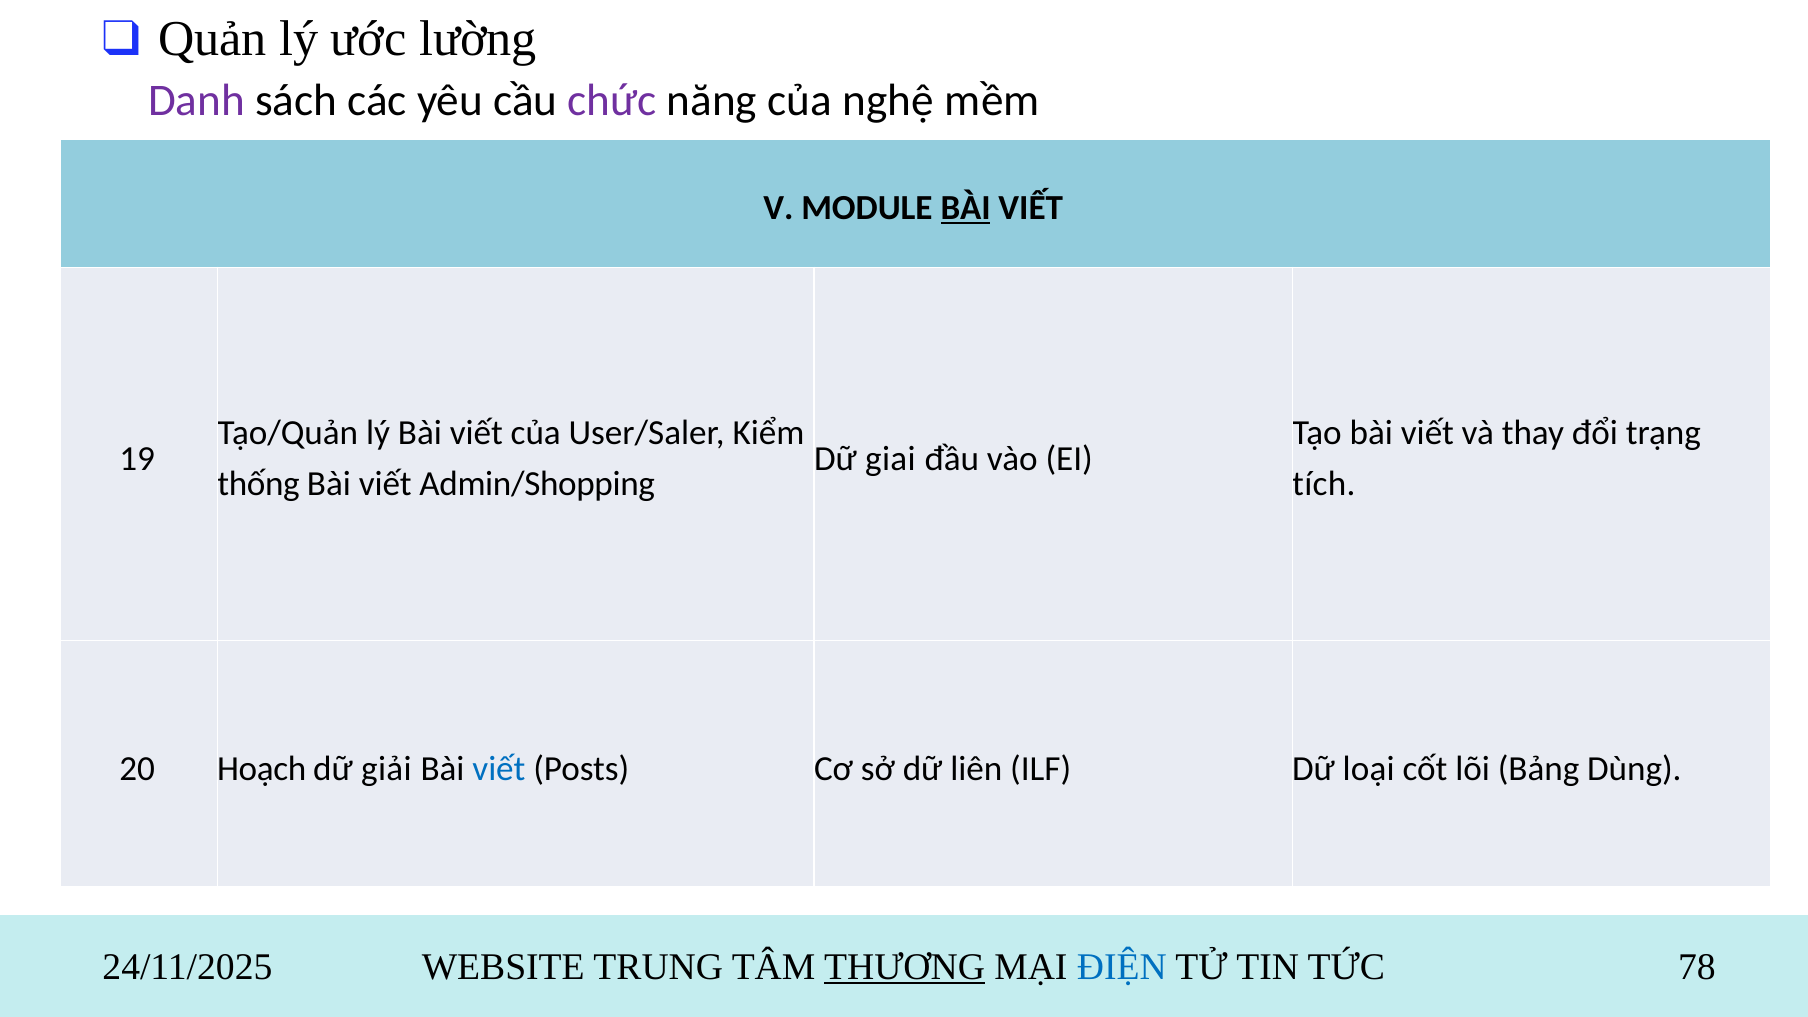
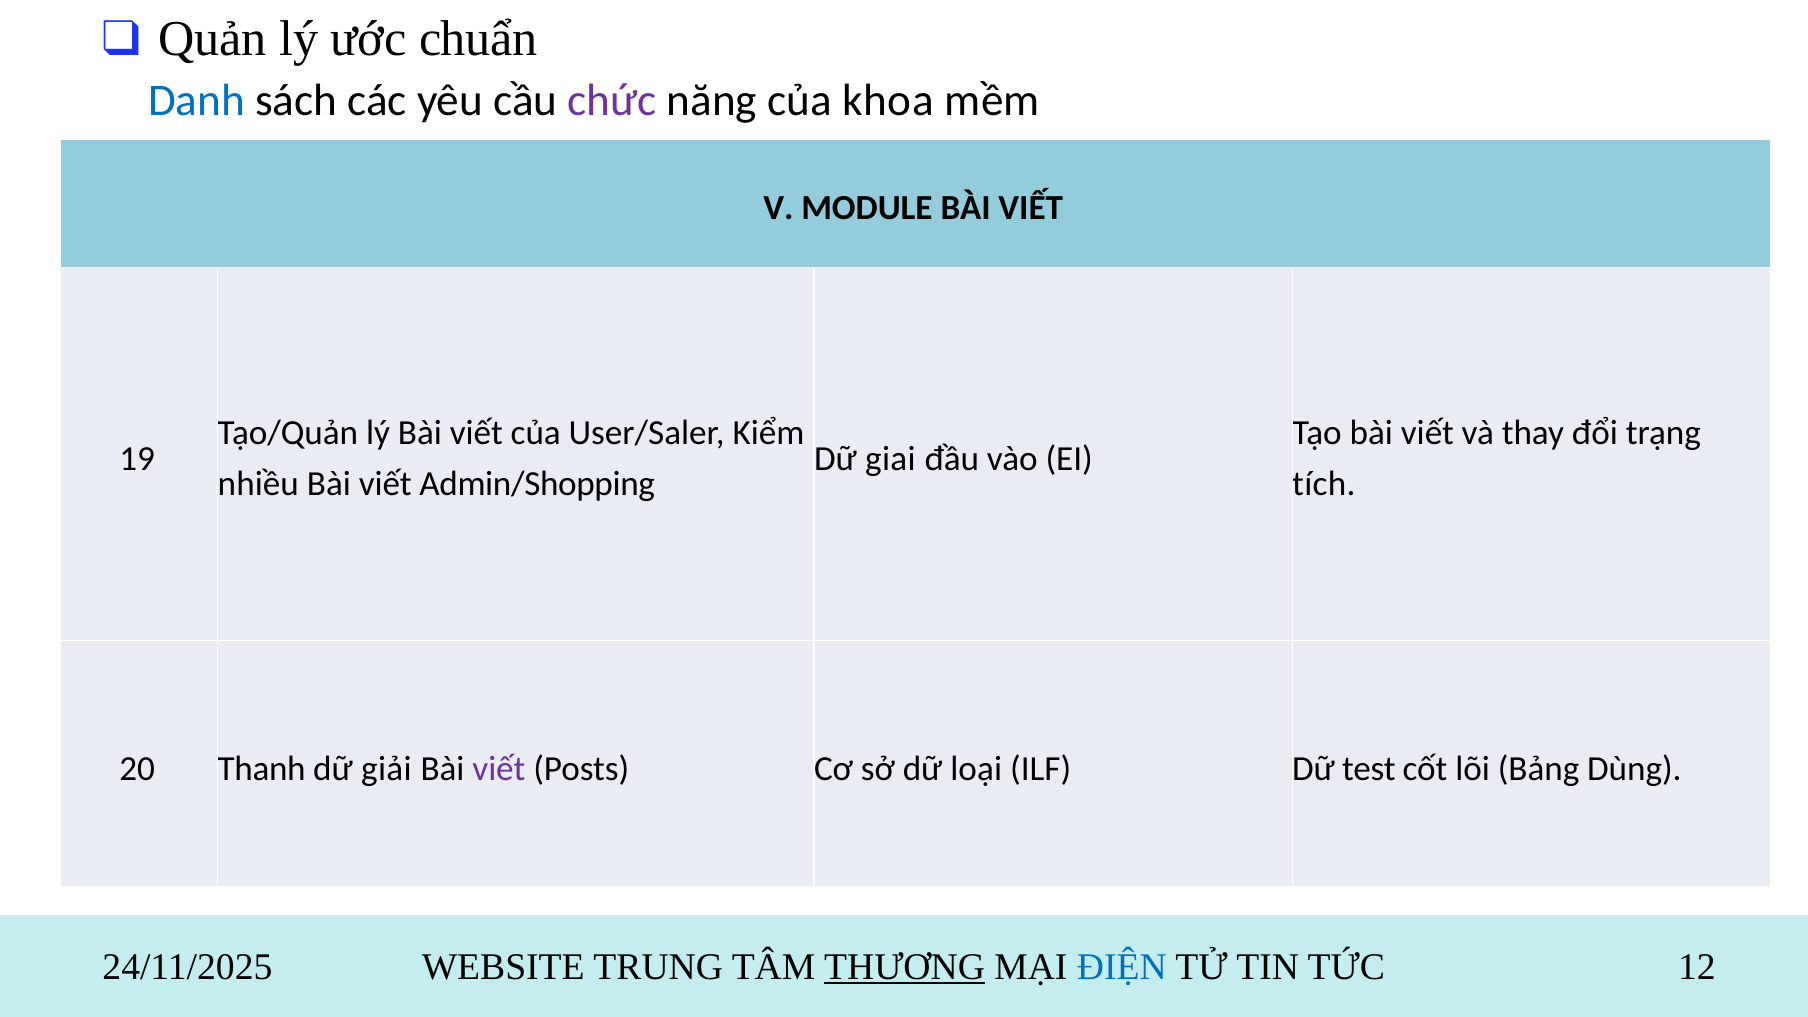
lường: lường -> chuẩn (478, 39)
Danh colour: purple -> blue (197, 101)
nghệ: nghệ -> khoa (888, 101)
BÀI underline: present -> none (966, 208)
thống: thống -> nhiều (258, 484)
Hoạch: Hoạch -> Thanh (262, 769)
viết colour: blue -> purple (499, 769)
dữ liên: liên -> loại (976, 769)
Dữ loại: loại -> test (1369, 769)
78: 78 -> 12 (1697, 967)
